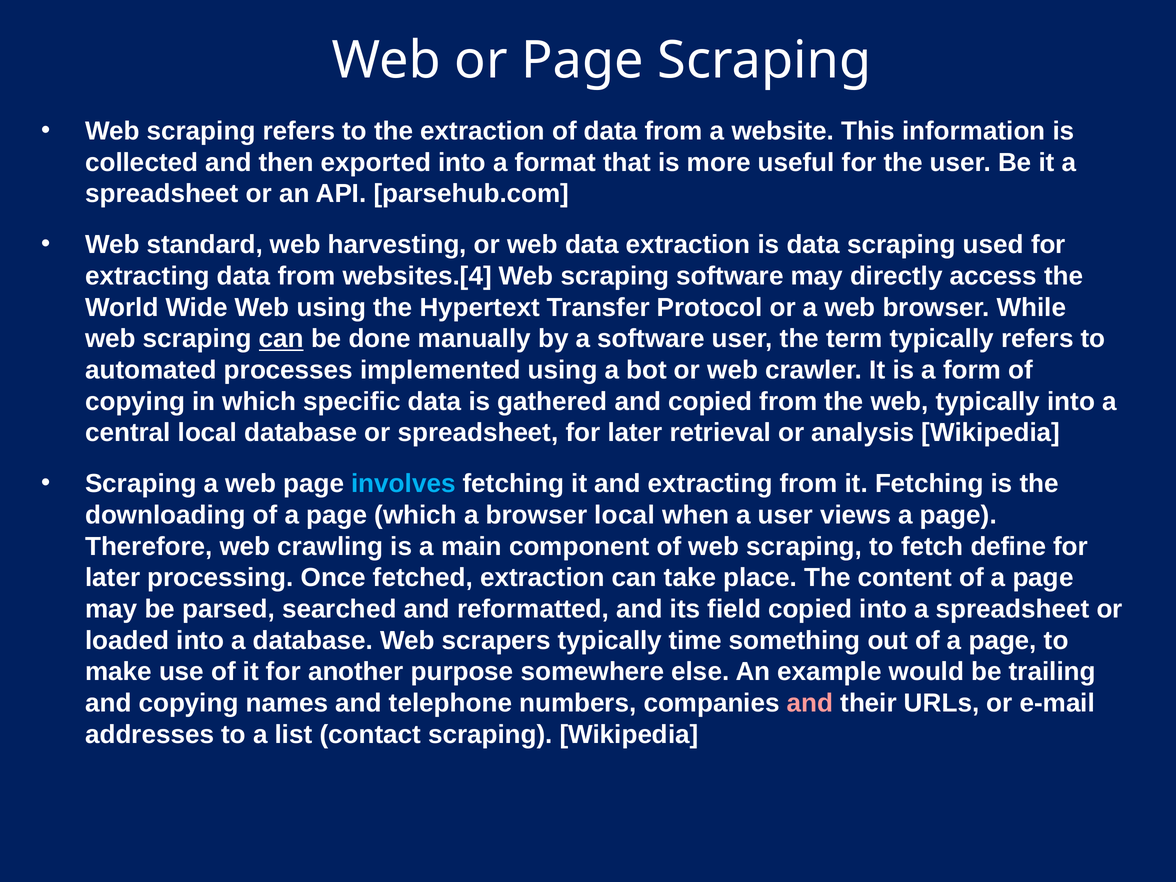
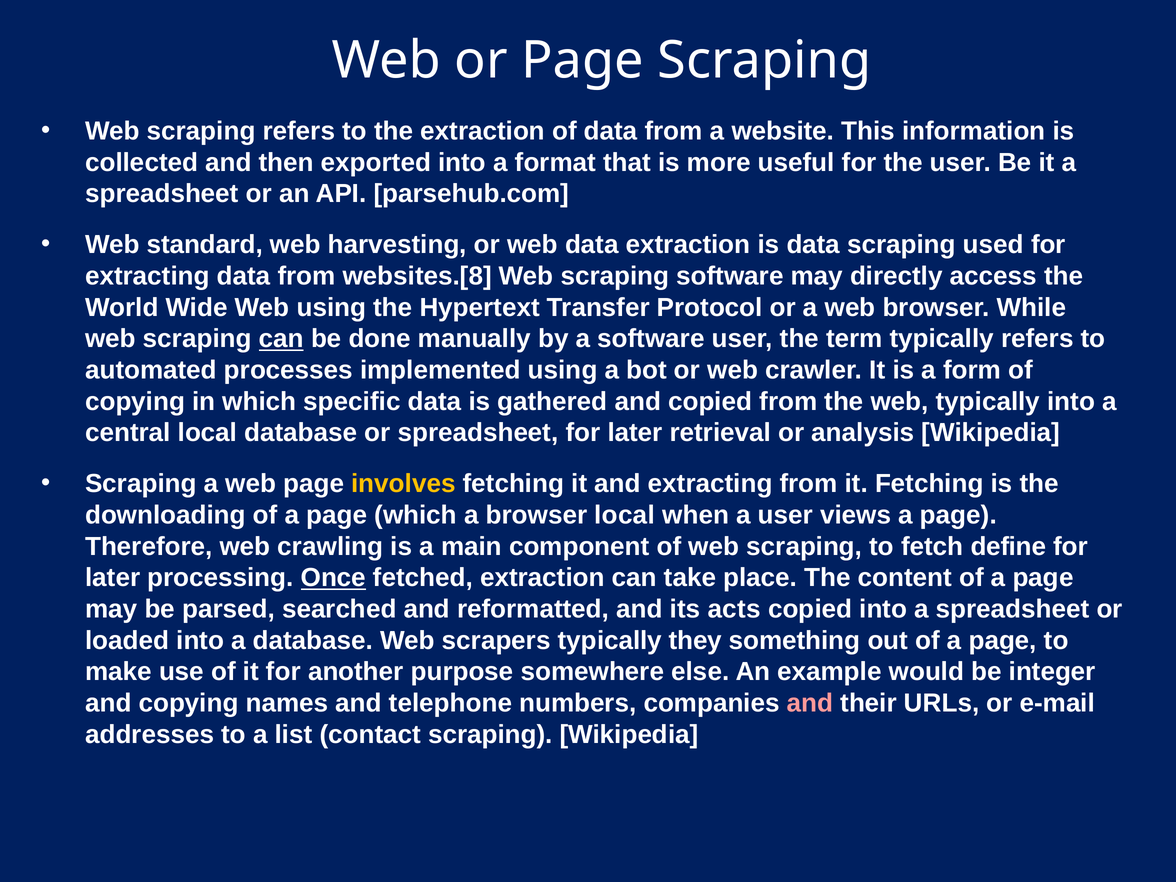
websites.[4: websites.[4 -> websites.[8 (417, 276)
involves colour: light blue -> yellow (403, 484)
Once underline: none -> present (333, 578)
field: field -> acts (734, 609)
time: time -> they (695, 640)
trailing: trailing -> integer (1052, 672)
